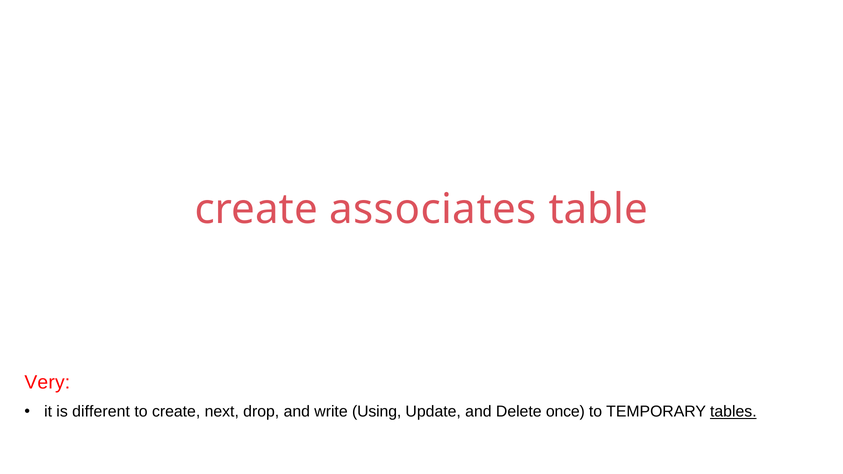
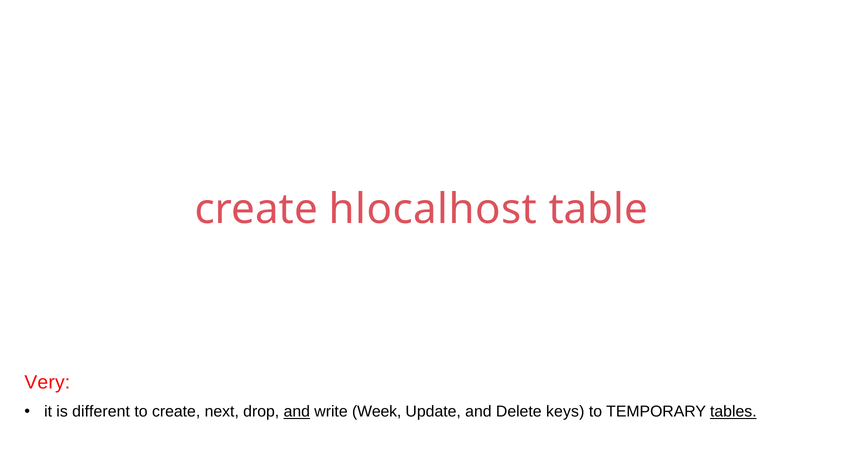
associates: associates -> hlocalhost (433, 210)
and underline: none -> present (297, 412)
Using: Using -> Week (377, 412)
once: once -> keys (565, 412)
